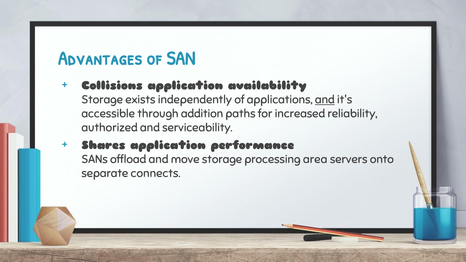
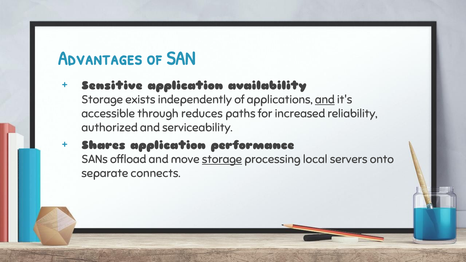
Collisions: Collisions -> Sensitive (112, 86)
addition: addition -> reduces (202, 114)
storage underline: none -> present (222, 160)
area: area -> local (315, 160)
